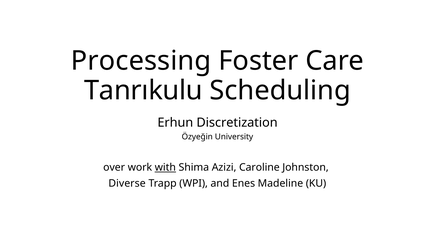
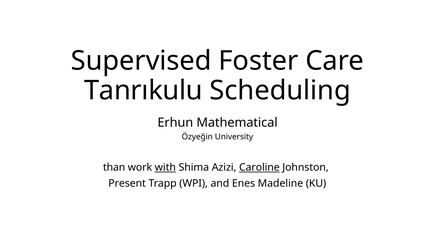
Processing: Processing -> Supervised (141, 61)
Discretization: Discretization -> Mathematical (237, 122)
over: over -> than (114, 167)
Caroline underline: none -> present (259, 167)
Diverse: Diverse -> Present (127, 183)
